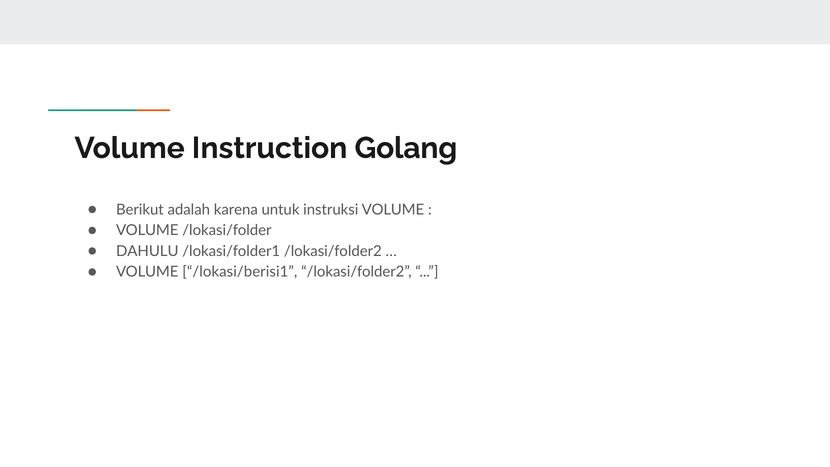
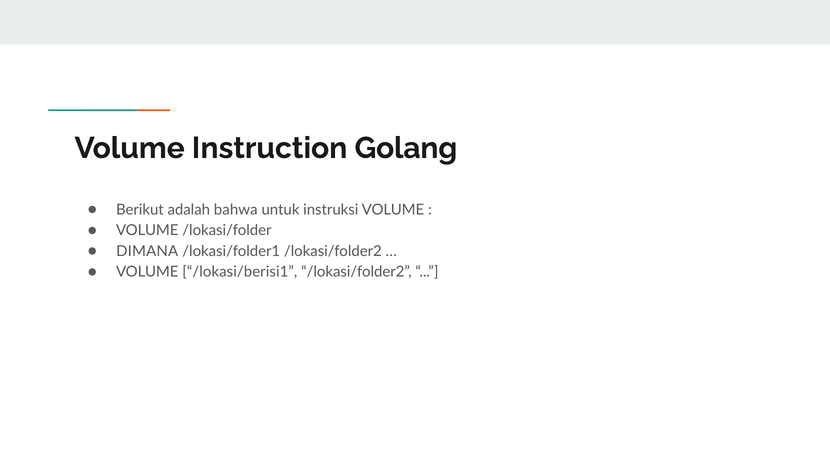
karena: karena -> bahwa (236, 210)
DAHULU: DAHULU -> DIMANA (147, 251)
